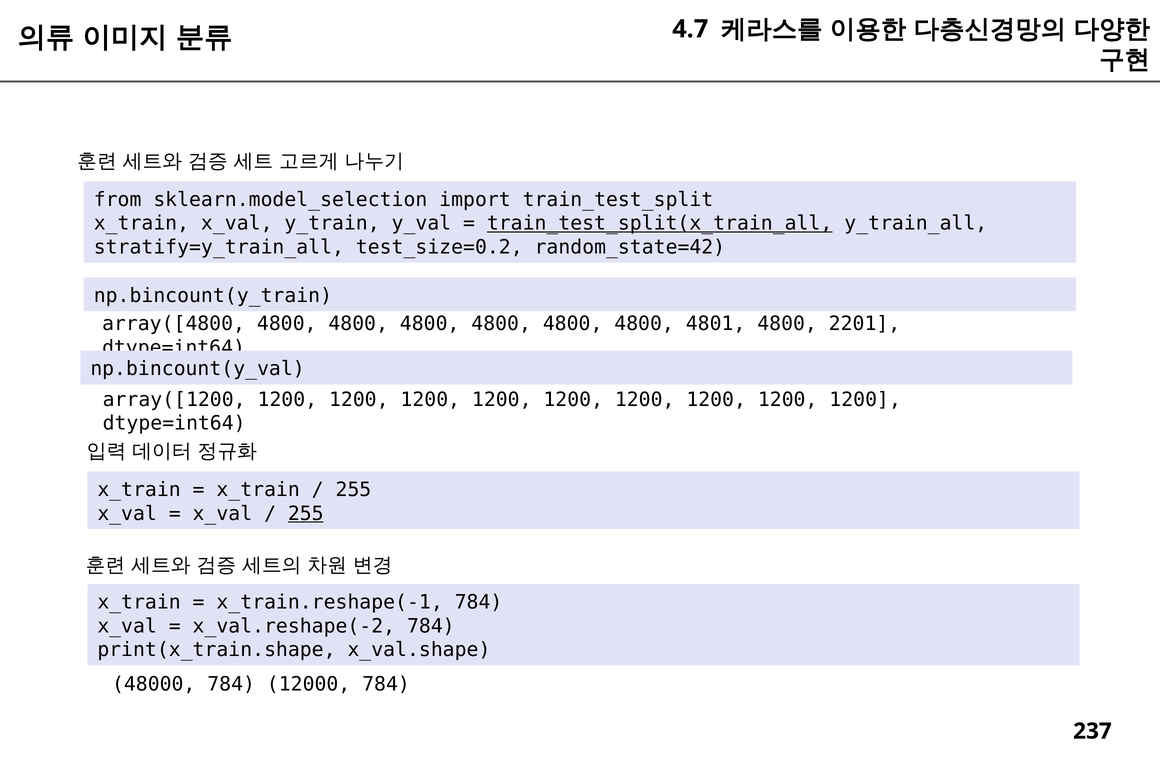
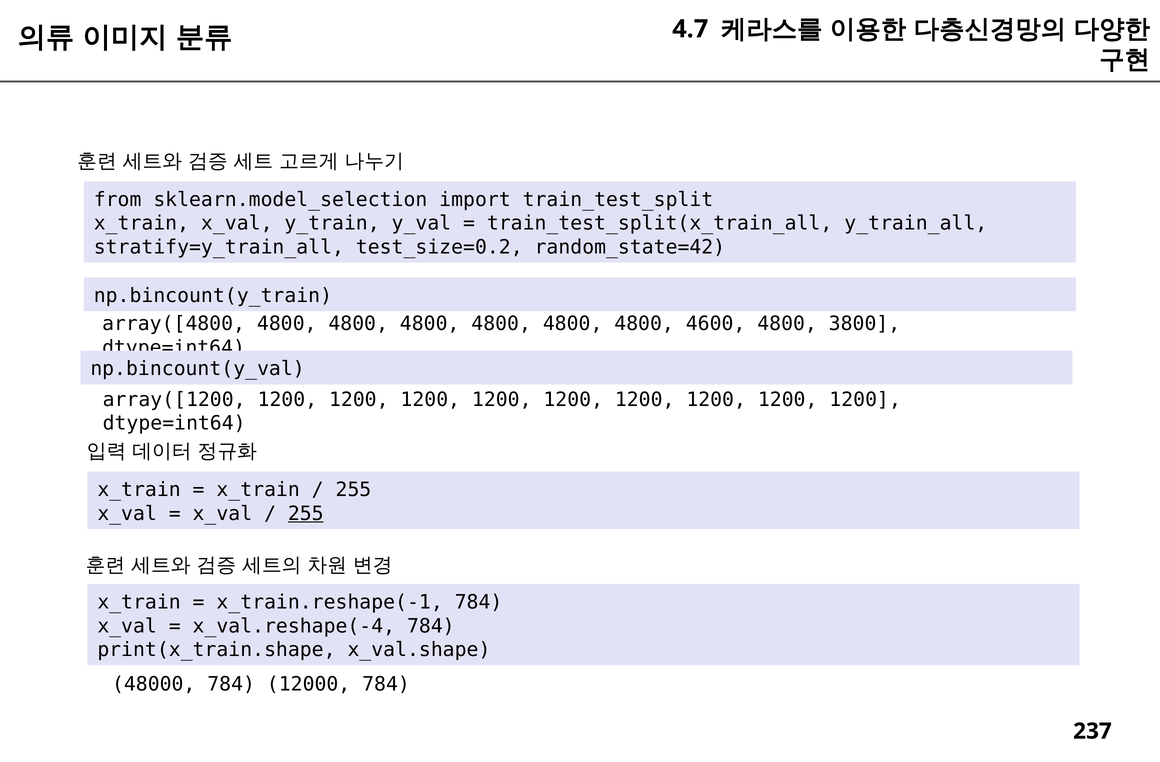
train_test_split(x_train_all underline: present -> none (660, 223)
4801: 4801 -> 4600 (716, 324)
2201: 2201 -> 3800 (864, 324)
x_val.reshape(-2: x_val.reshape(-2 -> x_val.reshape(-4 (294, 626)
